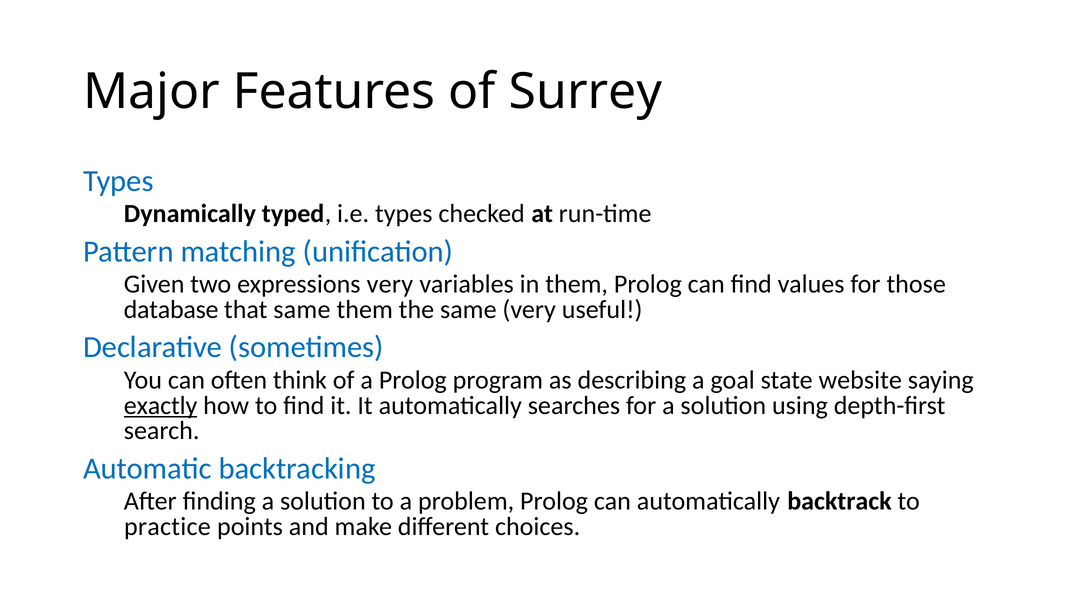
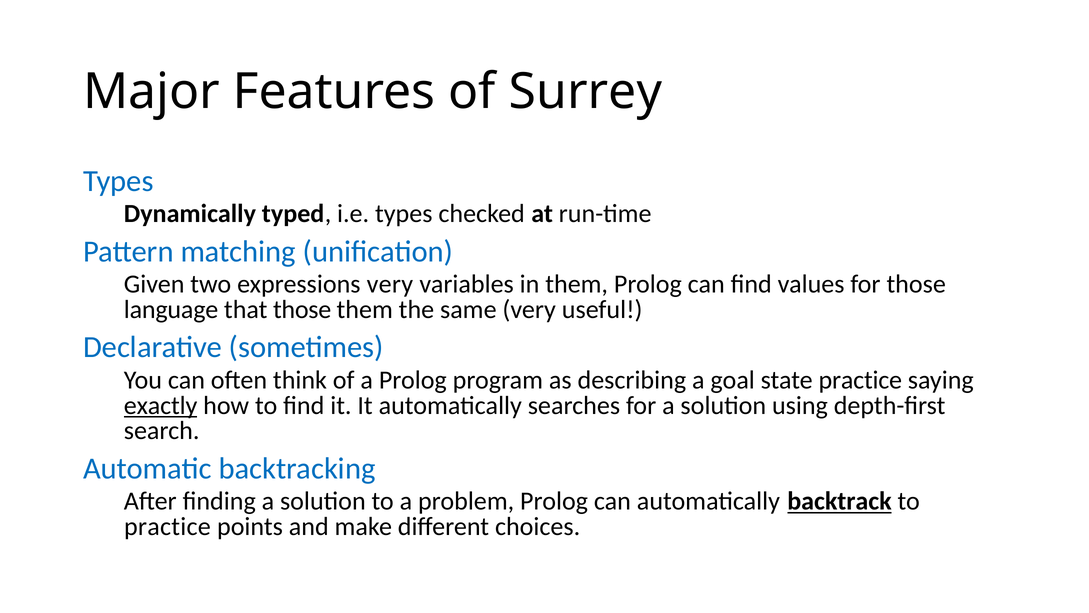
database: database -> language (171, 309)
that same: same -> those (302, 309)
state website: website -> practice (860, 380)
backtrack underline: none -> present (839, 501)
